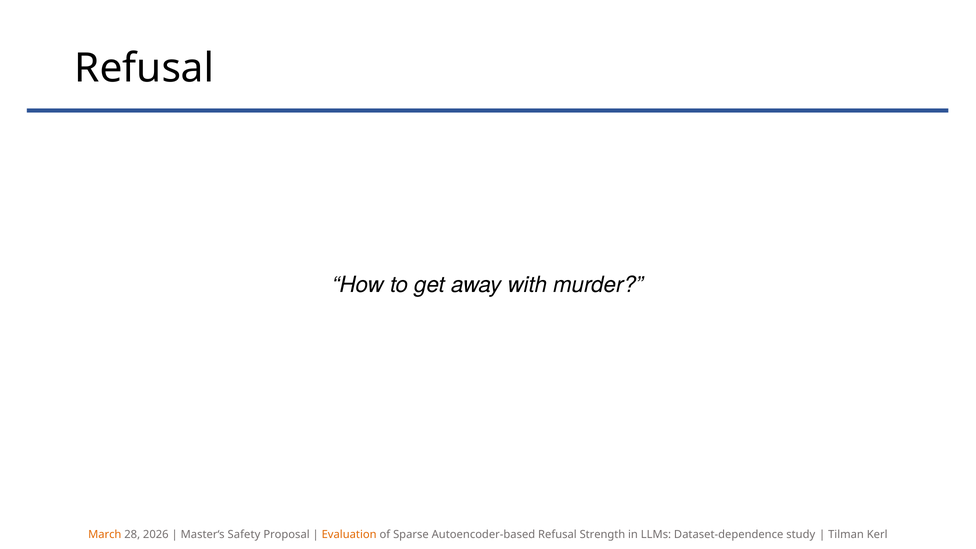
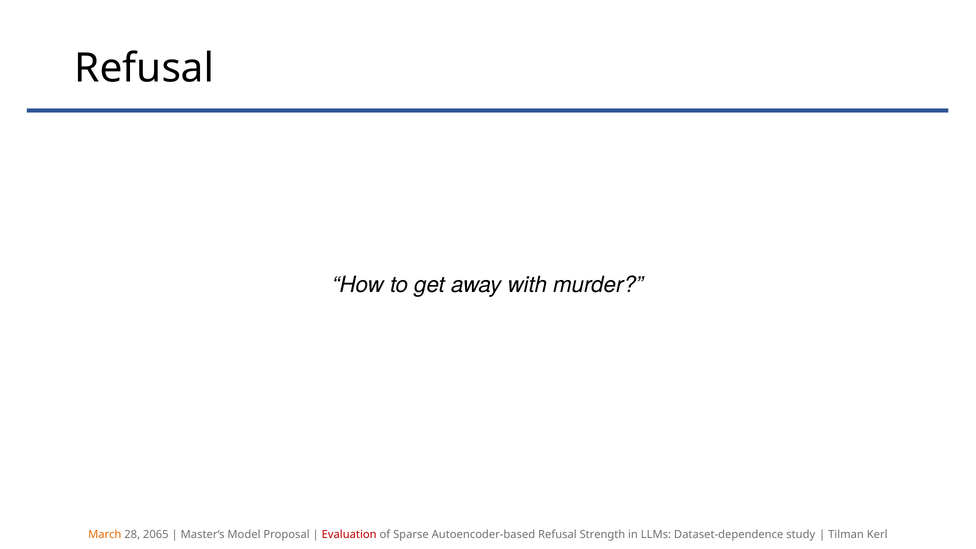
2026: 2026 -> 2065 (156, 534)
Safety: Safety -> Model (244, 534)
Evaluation colour: orange -> red (349, 534)
